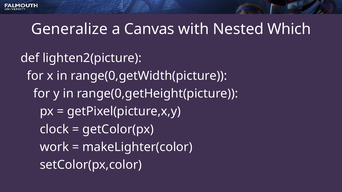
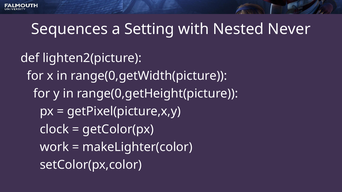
Generalize: Generalize -> Sequences (69, 29)
Canvas: Canvas -> Setting (149, 29)
Which: Which -> Never (289, 29)
